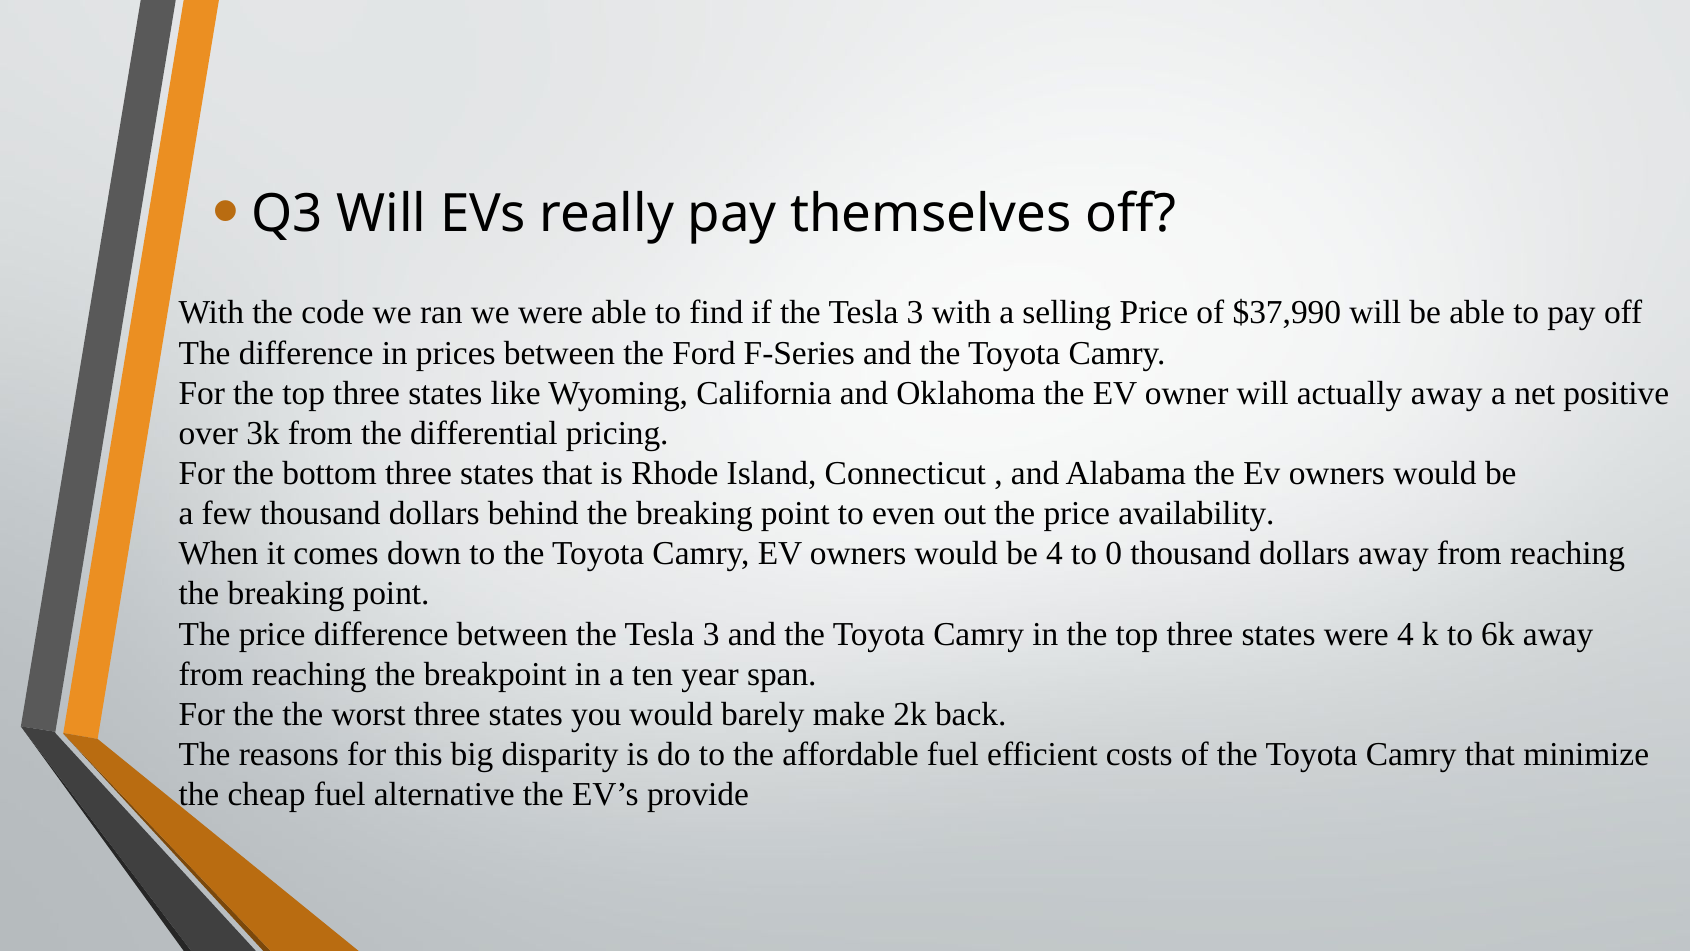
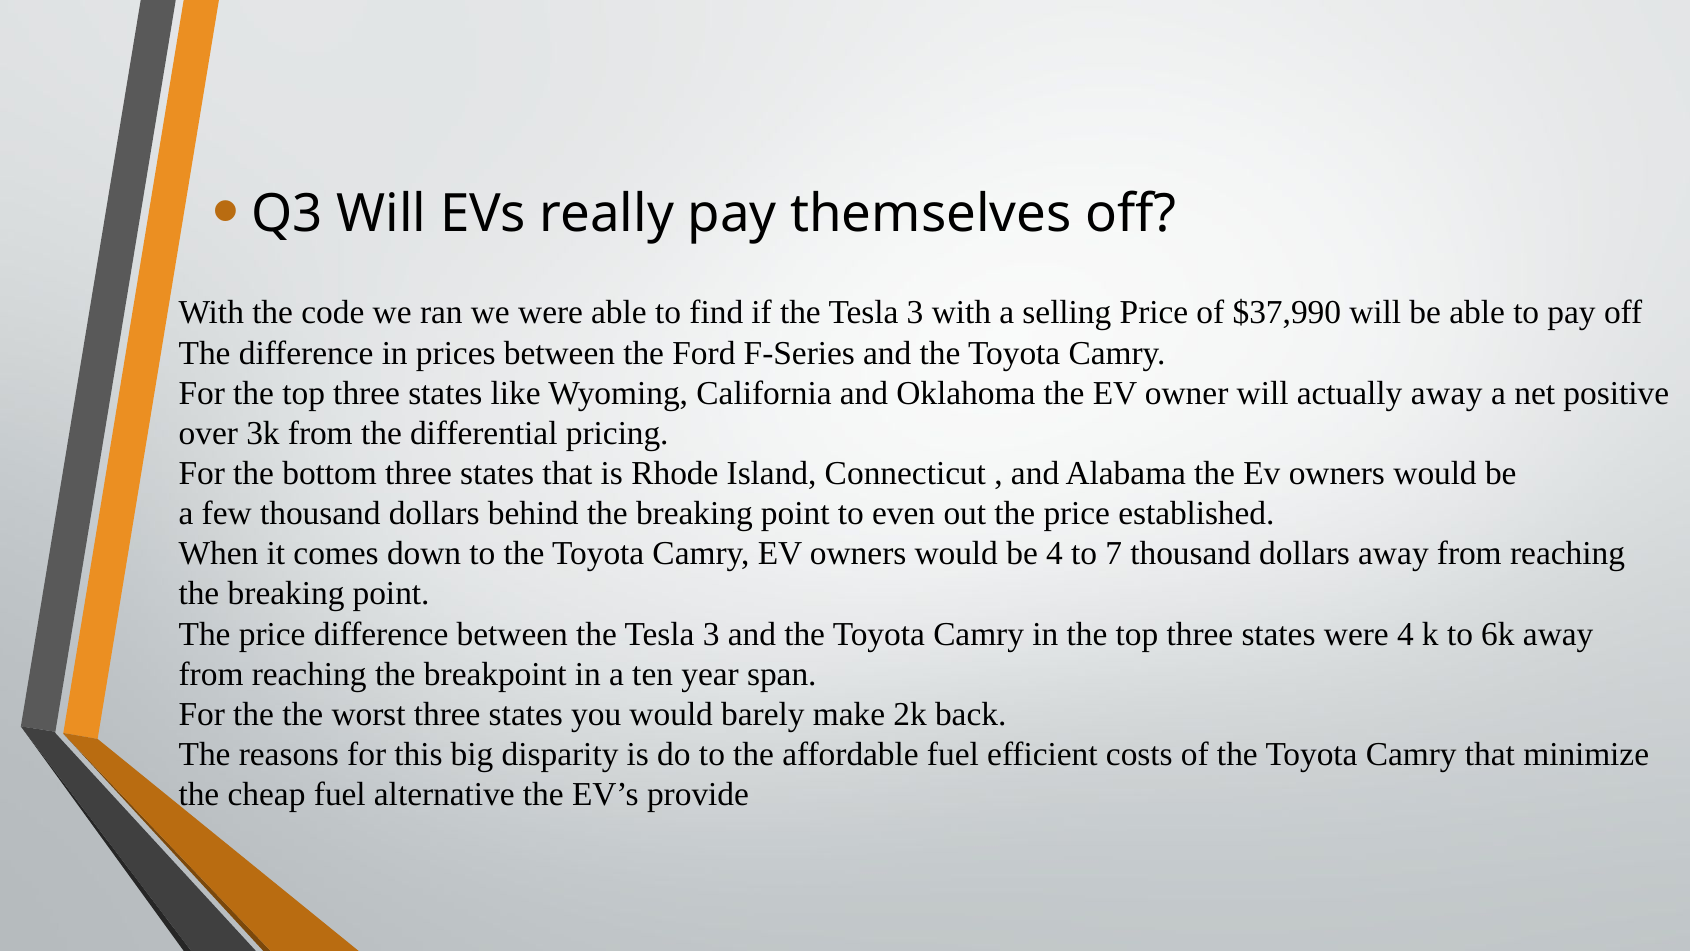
availability: availability -> established (1196, 513)
0: 0 -> 7 (1114, 554)
